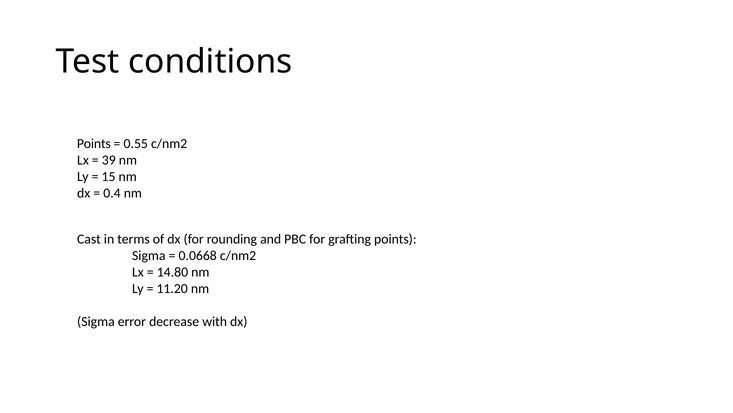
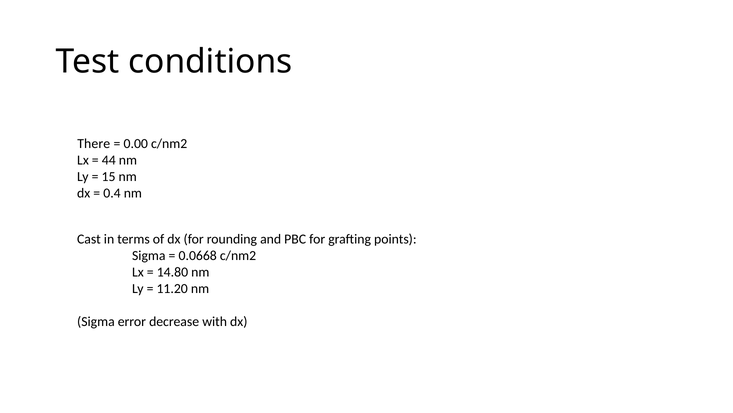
Points: Points -> There (94, 143)
0.55: 0.55 -> 0.00 (136, 143)
39: 39 -> 44 (109, 160)
